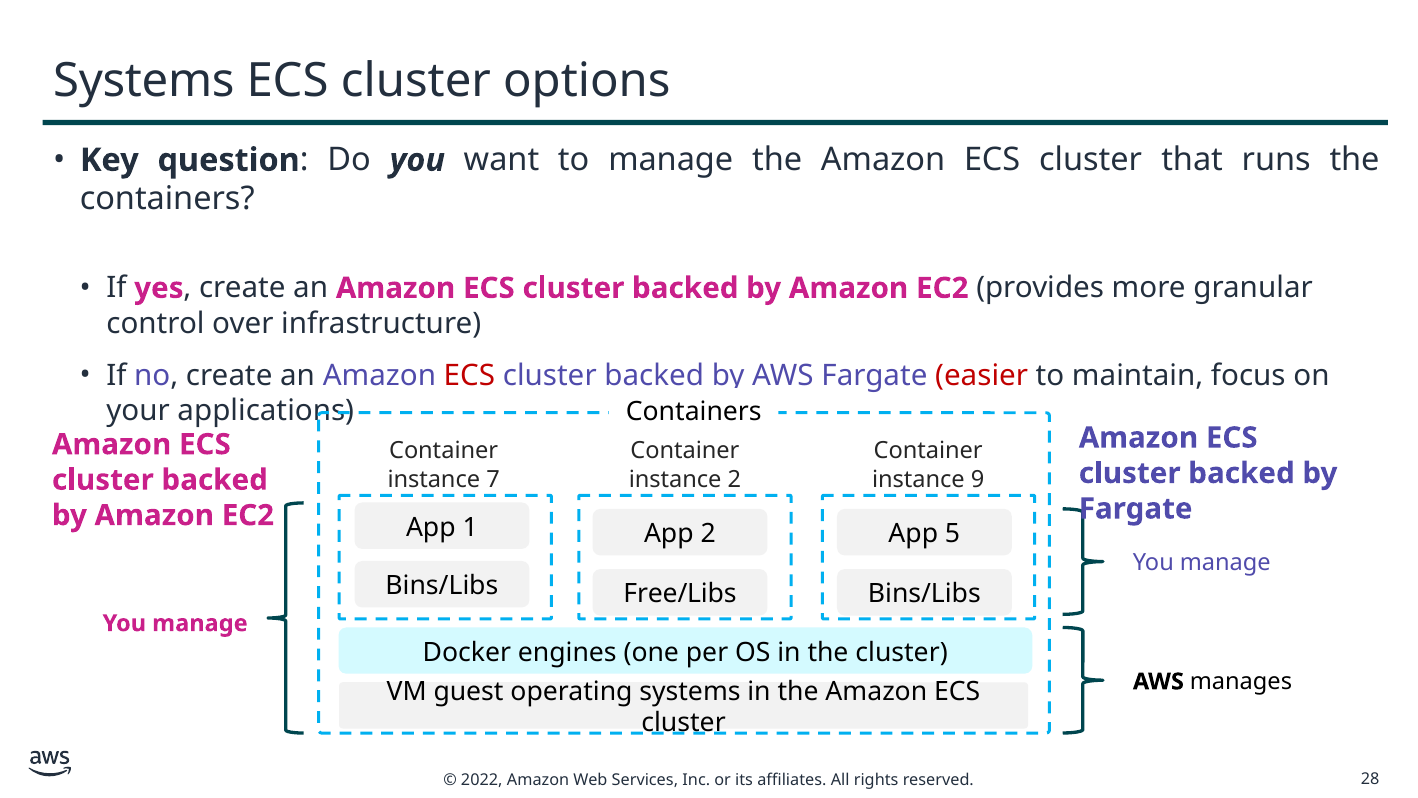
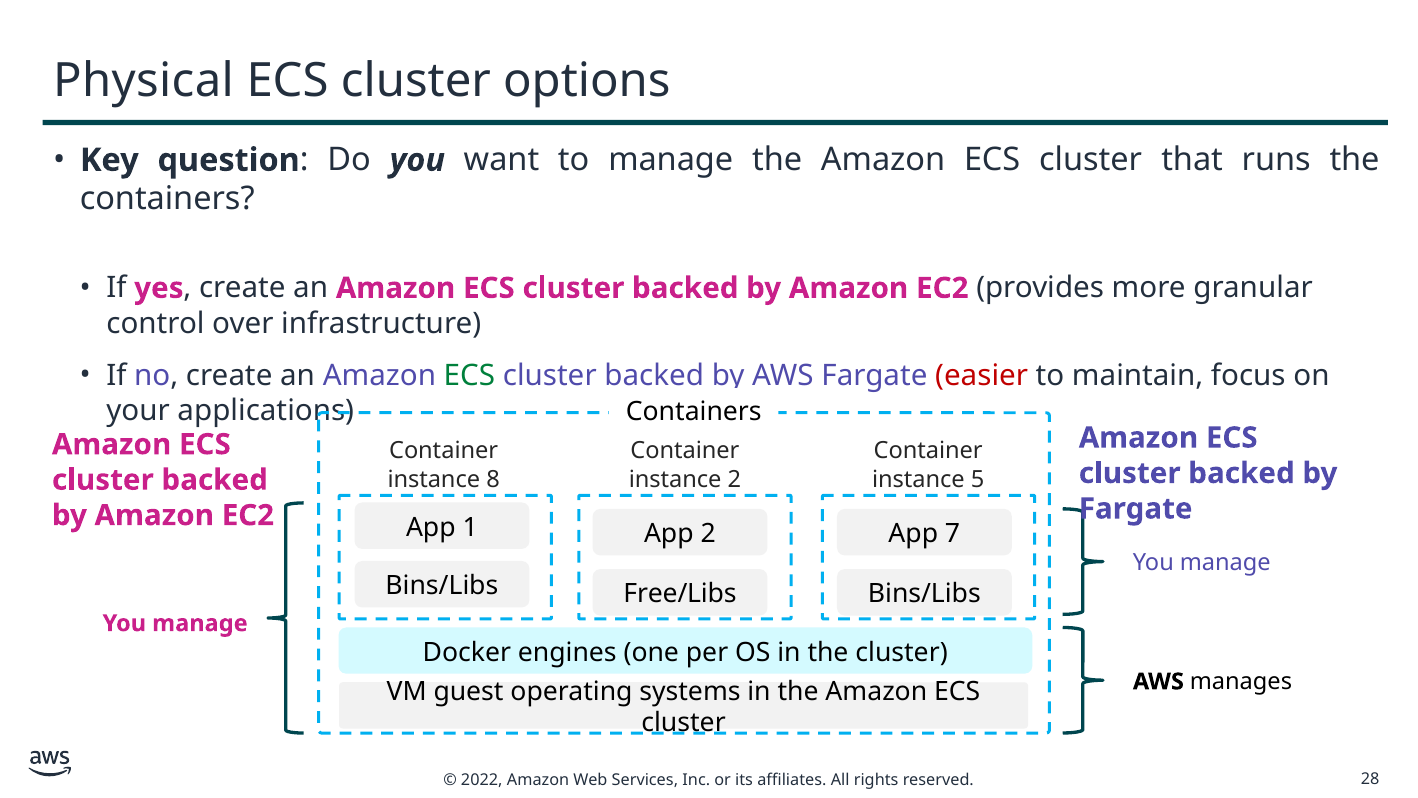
Systems: Systems -> Physical (144, 81)
ECS colour: red -> green (469, 375)
7: 7 -> 8 (493, 479)
9: 9 -> 5 (978, 479)
5: 5 -> 7 (953, 534)
